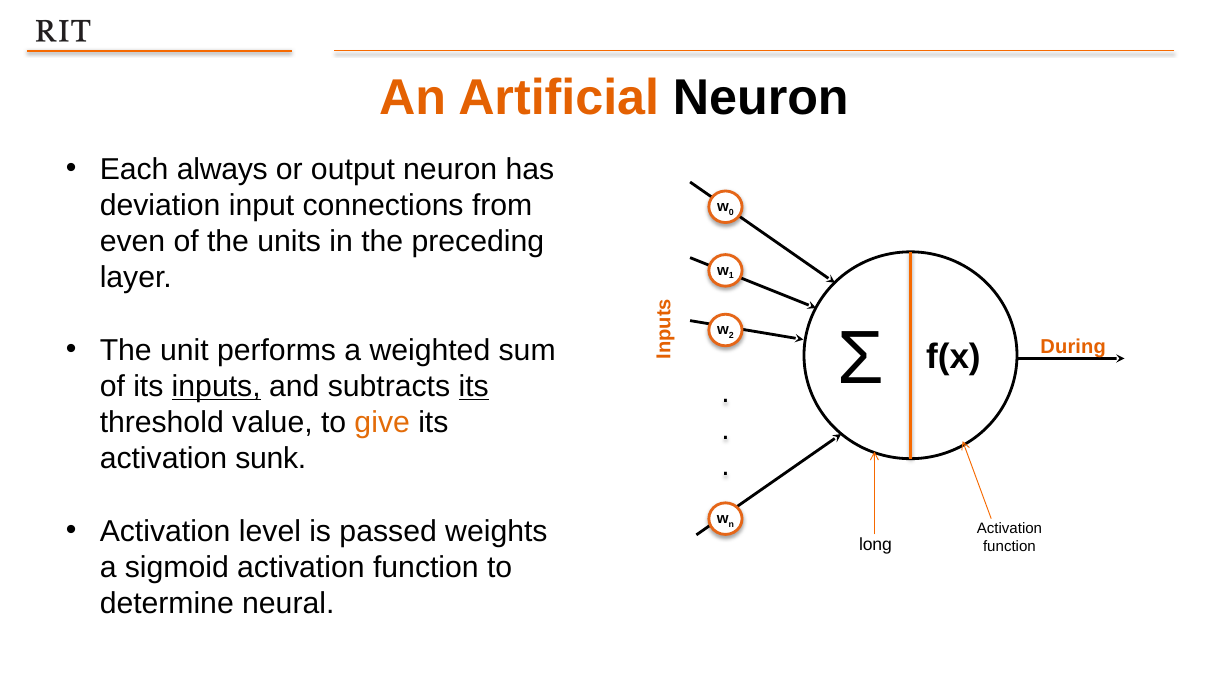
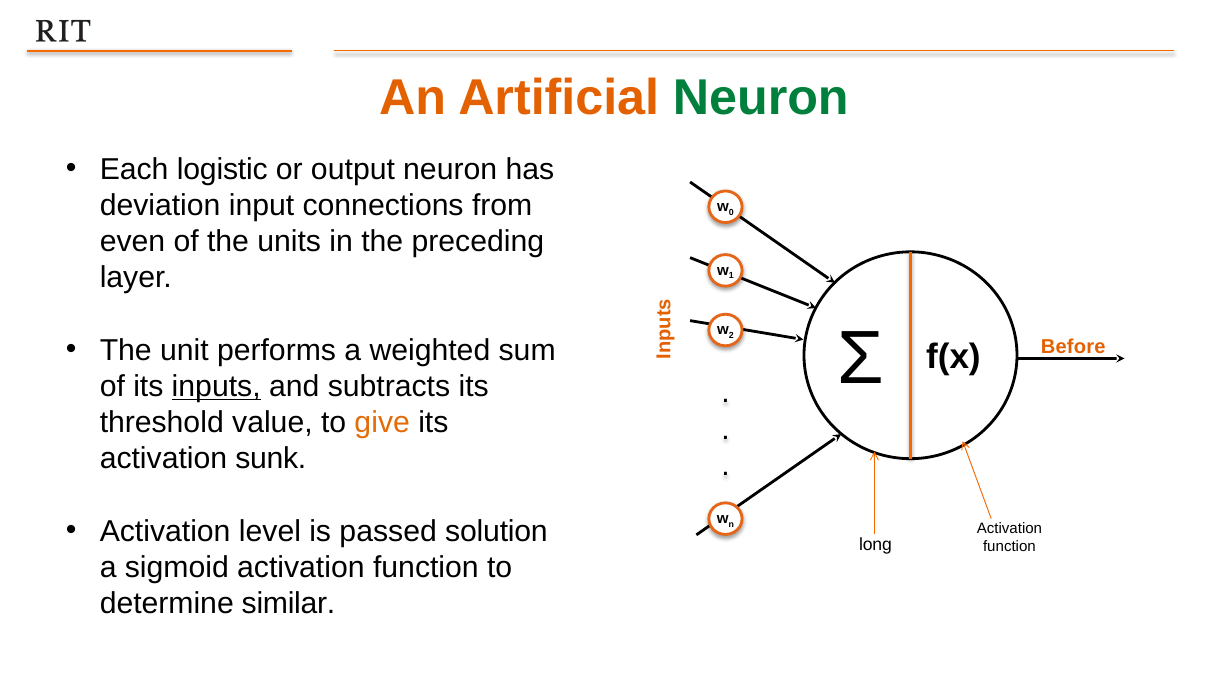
Neuron colour: black -> green (761, 98)
always: always -> logistic (222, 169)
During: During -> Before (1073, 347)
its underline: present -> none (474, 386)
weights: weights -> solution (496, 531)
neural: neural -> similar (288, 604)
